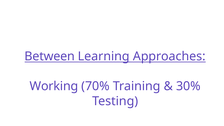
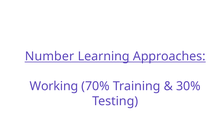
Between: Between -> Number (50, 56)
